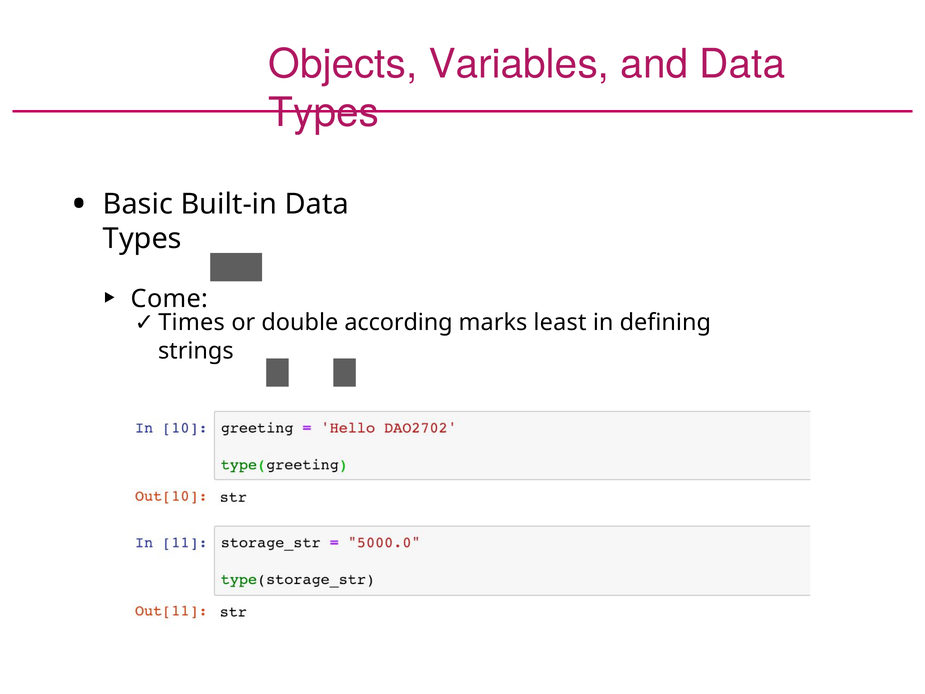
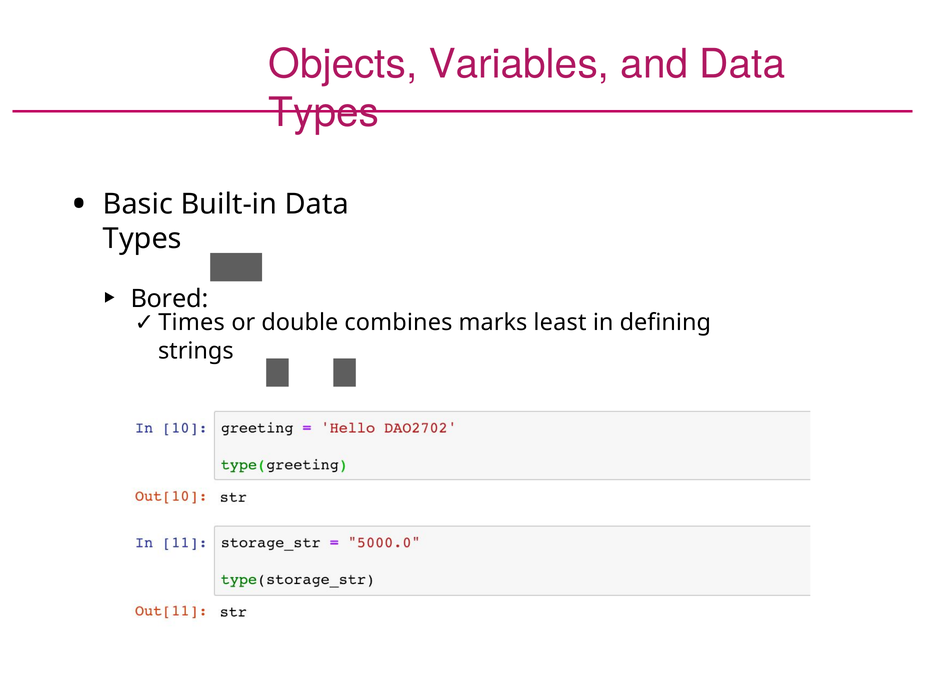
Come: Come -> Bored (170, 299)
according: according -> combines (398, 323)
